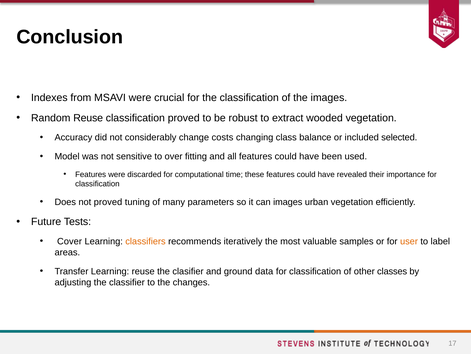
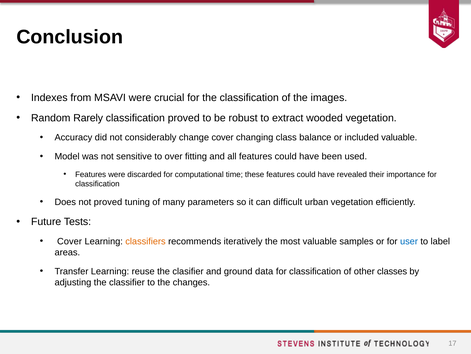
Random Reuse: Reuse -> Rarely (88, 118)
change costs: costs -> cover (223, 137)
included selected: selected -> valuable (399, 137)
can images: images -> difficult (288, 202)
user colour: orange -> blue (409, 241)
